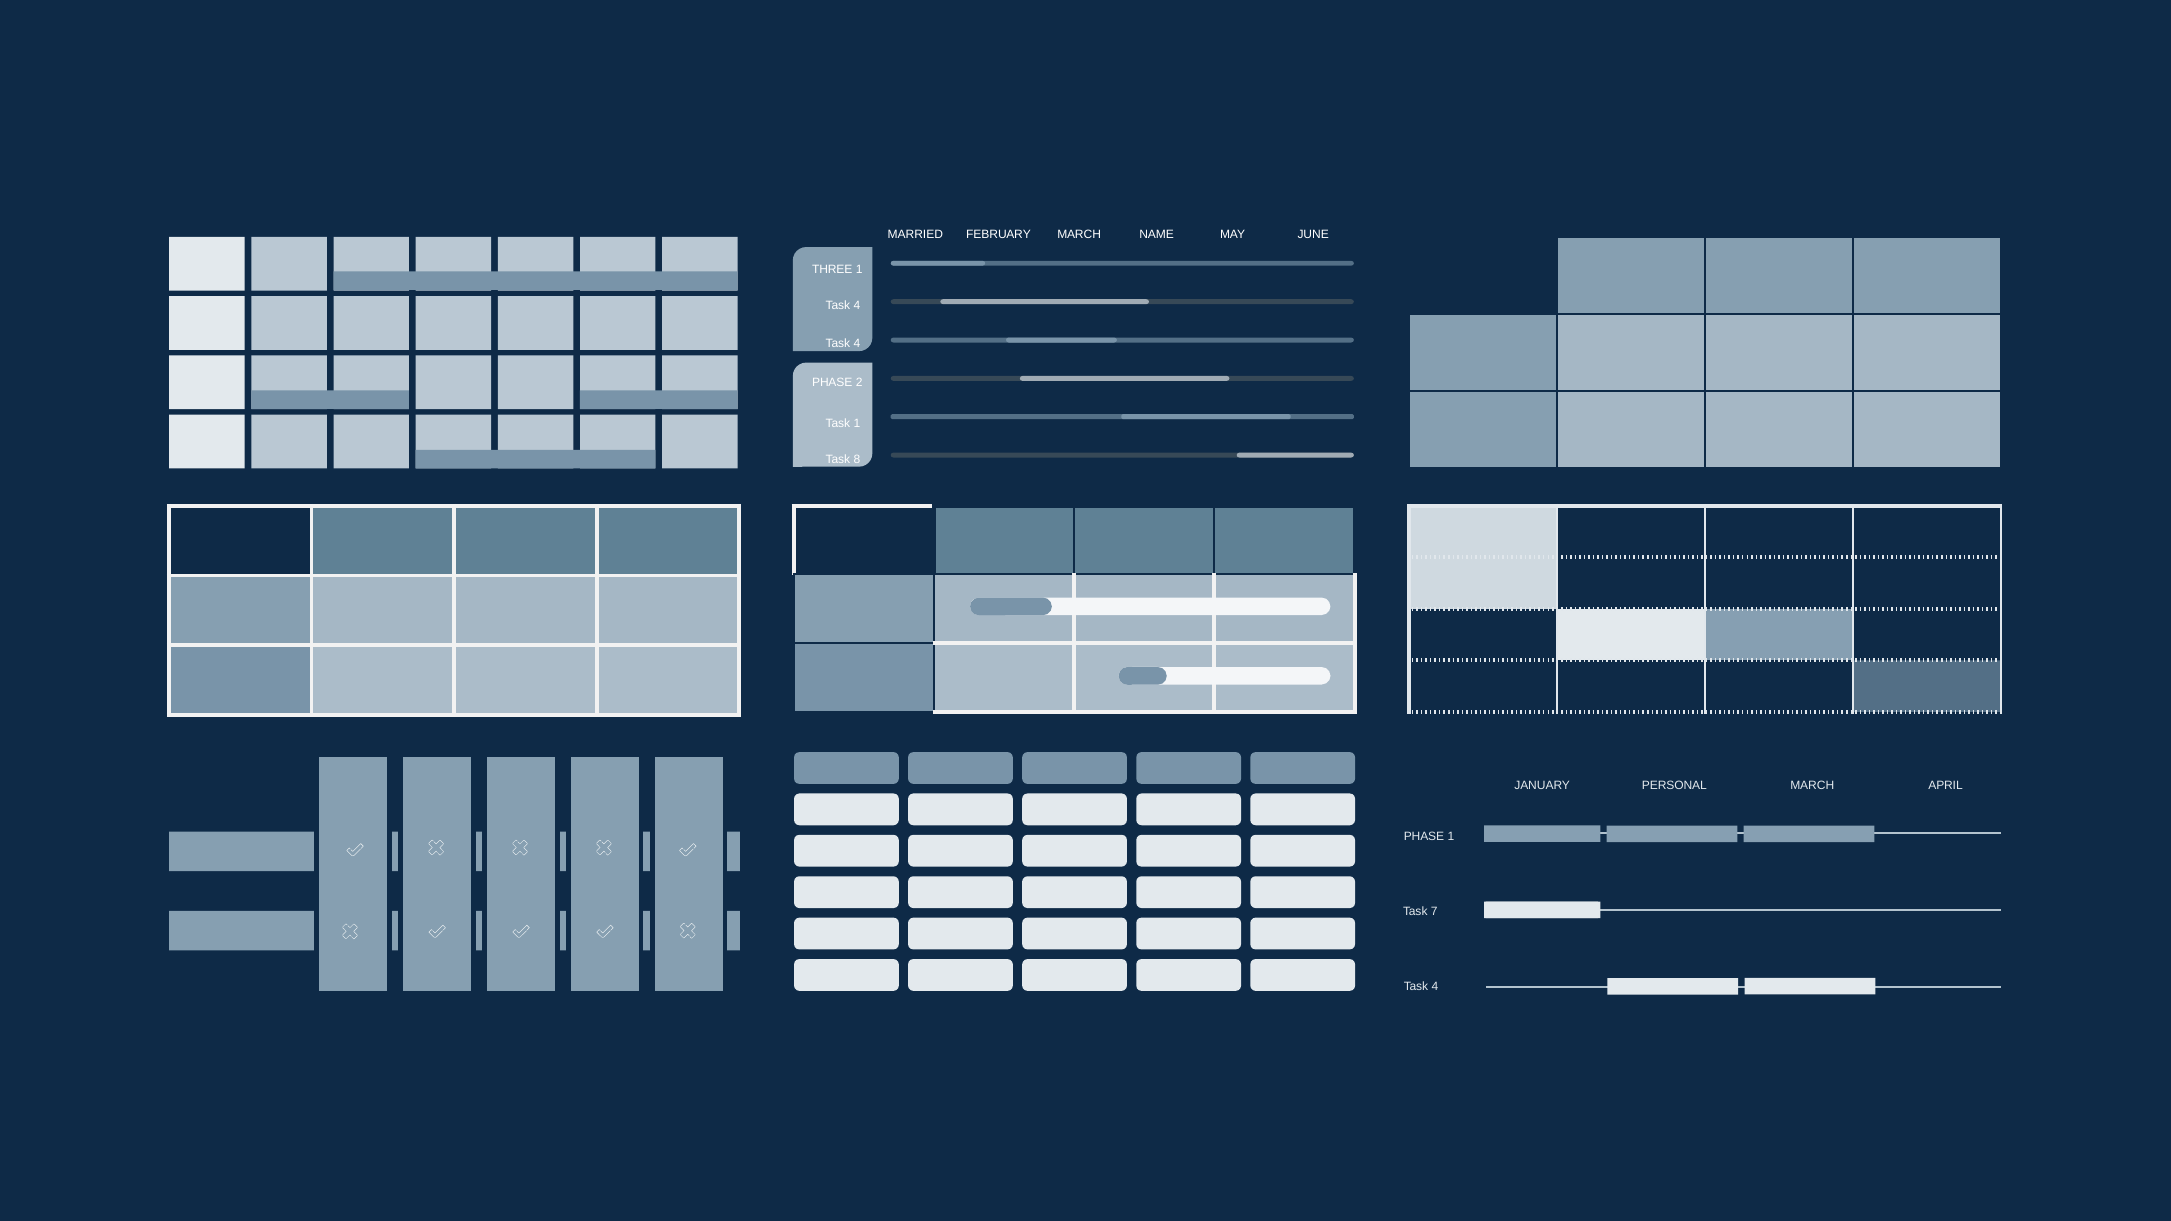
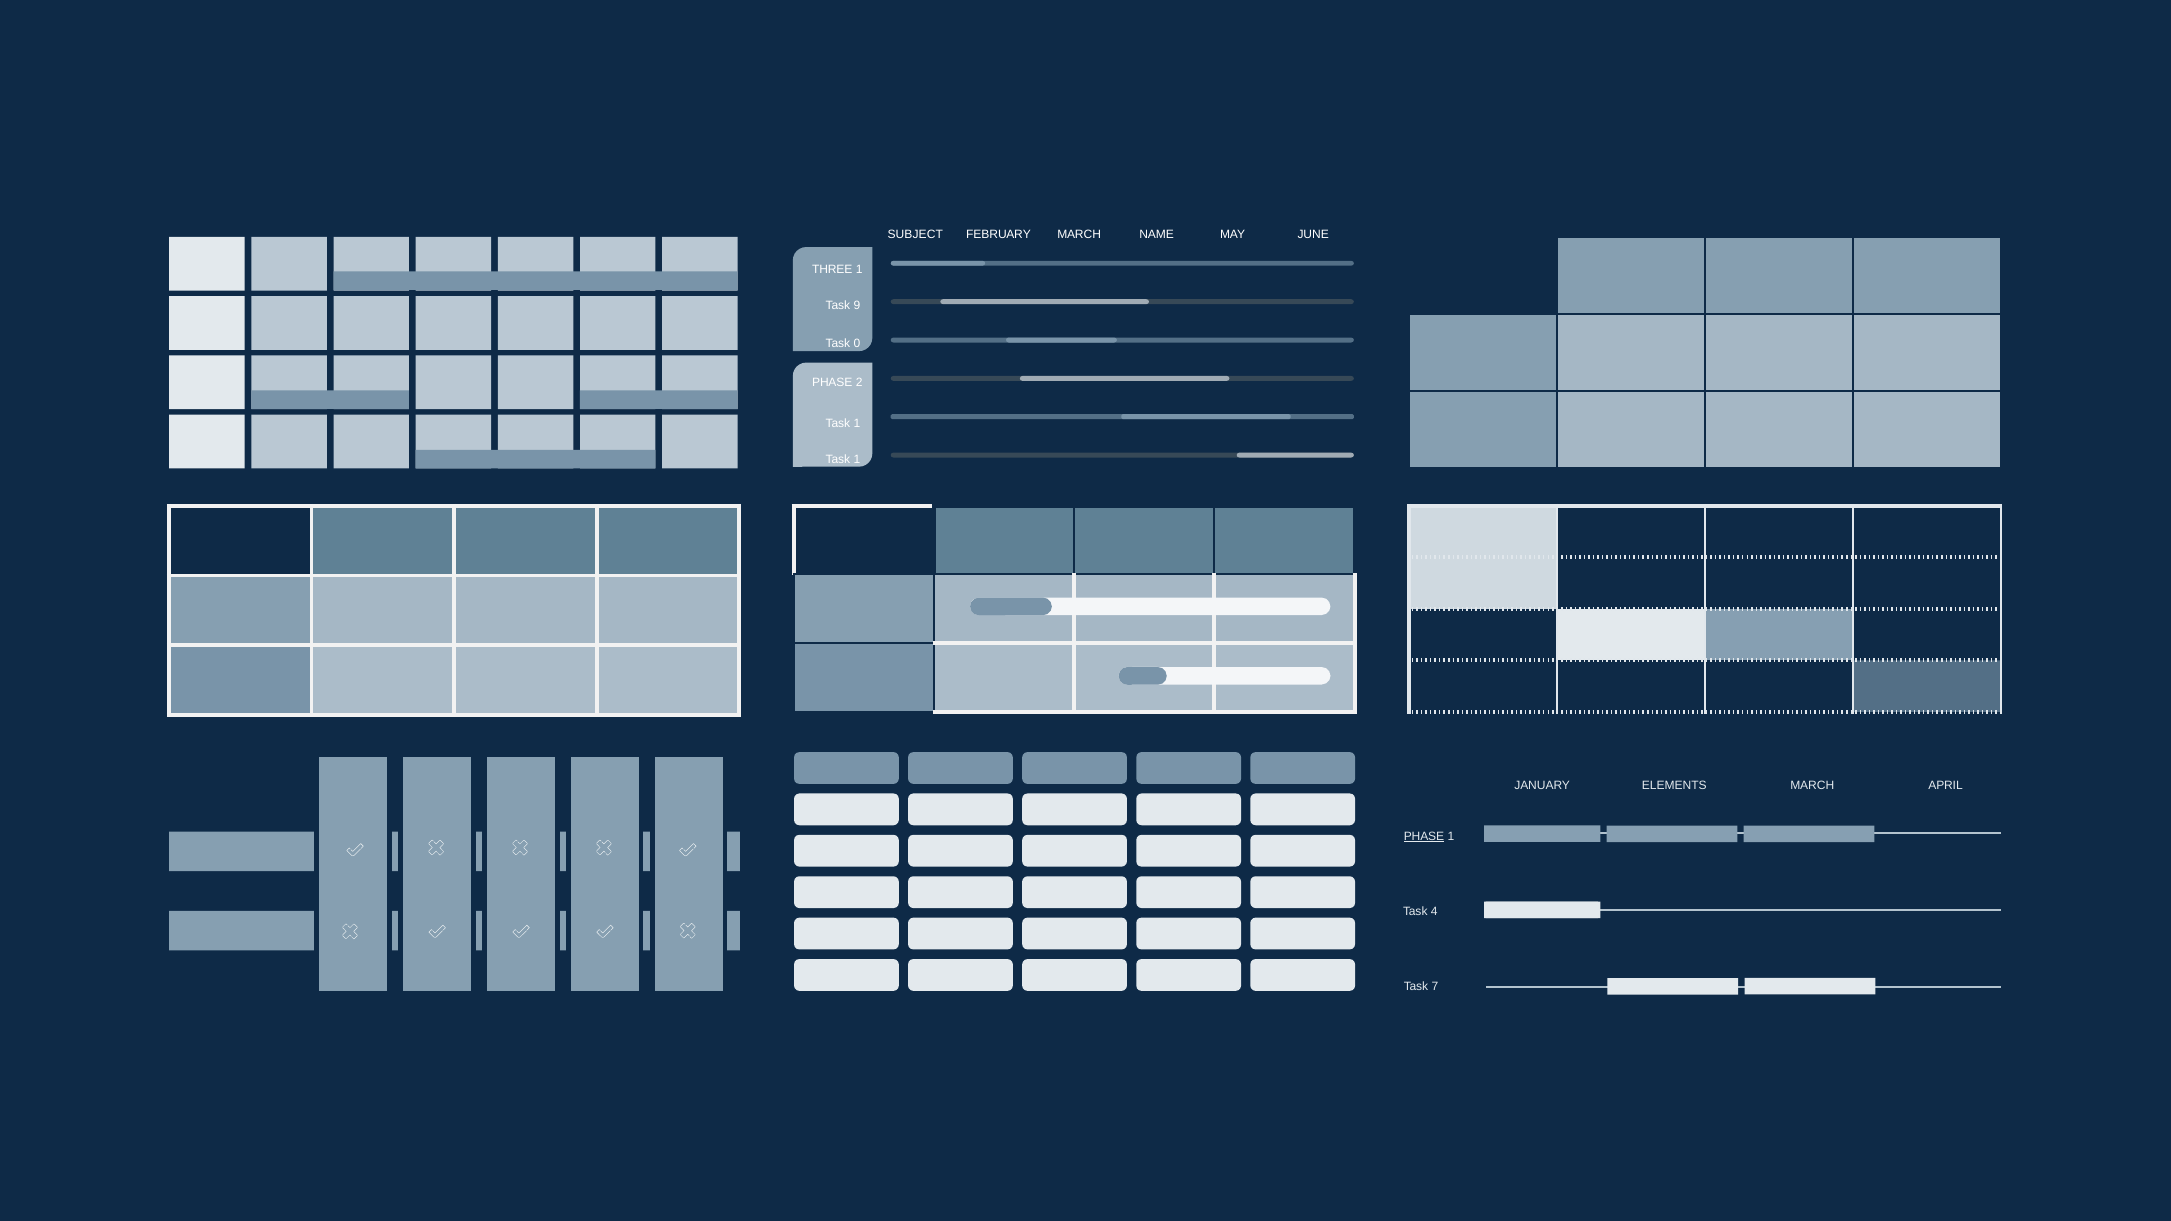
MARRIED: MARRIED -> SUBJECT (915, 234)
4: 4 -> 9 (857, 306)
4: 4 -> 0 (857, 344)
8: 8 -> 1 (857, 460)
PERSONAL: PERSONAL -> ELEMENTS (1674, 786)
PHASE underline: none -> present (1424, 836)
7: 7 -> 4 (1434, 912)
4: 4 -> 7 (1435, 987)
